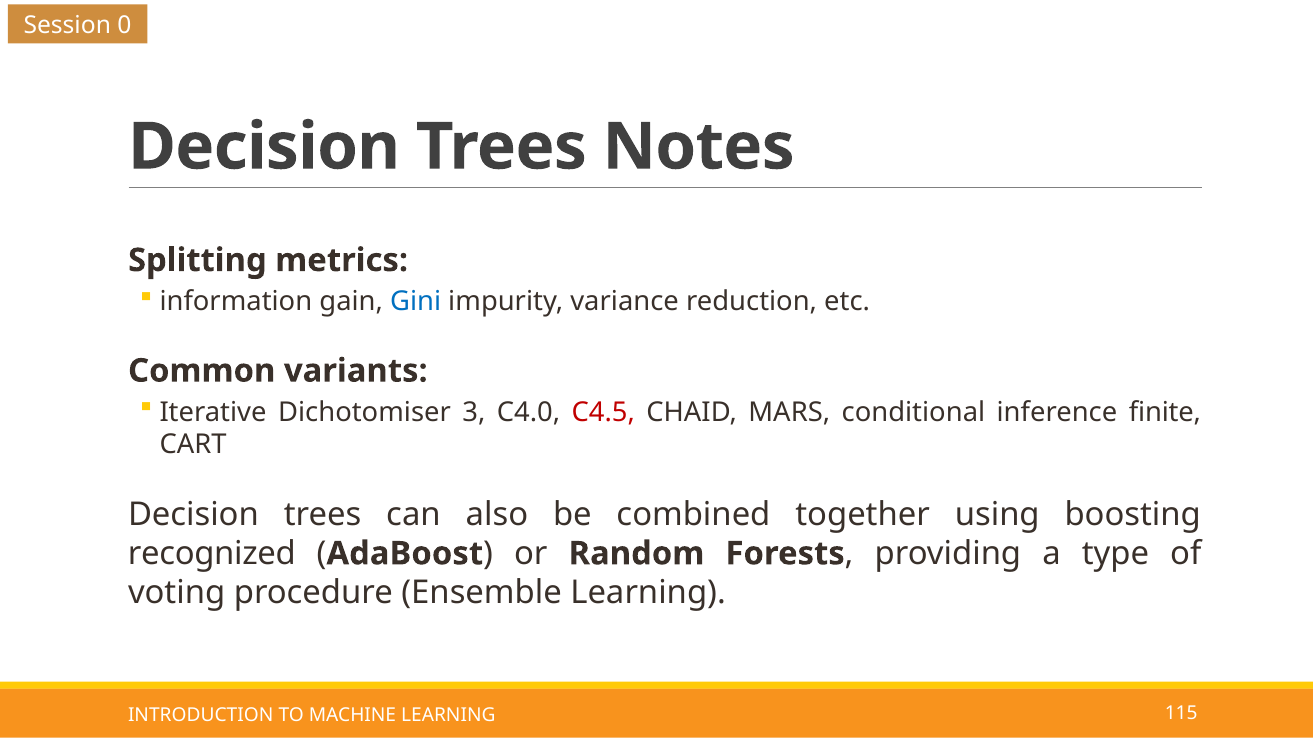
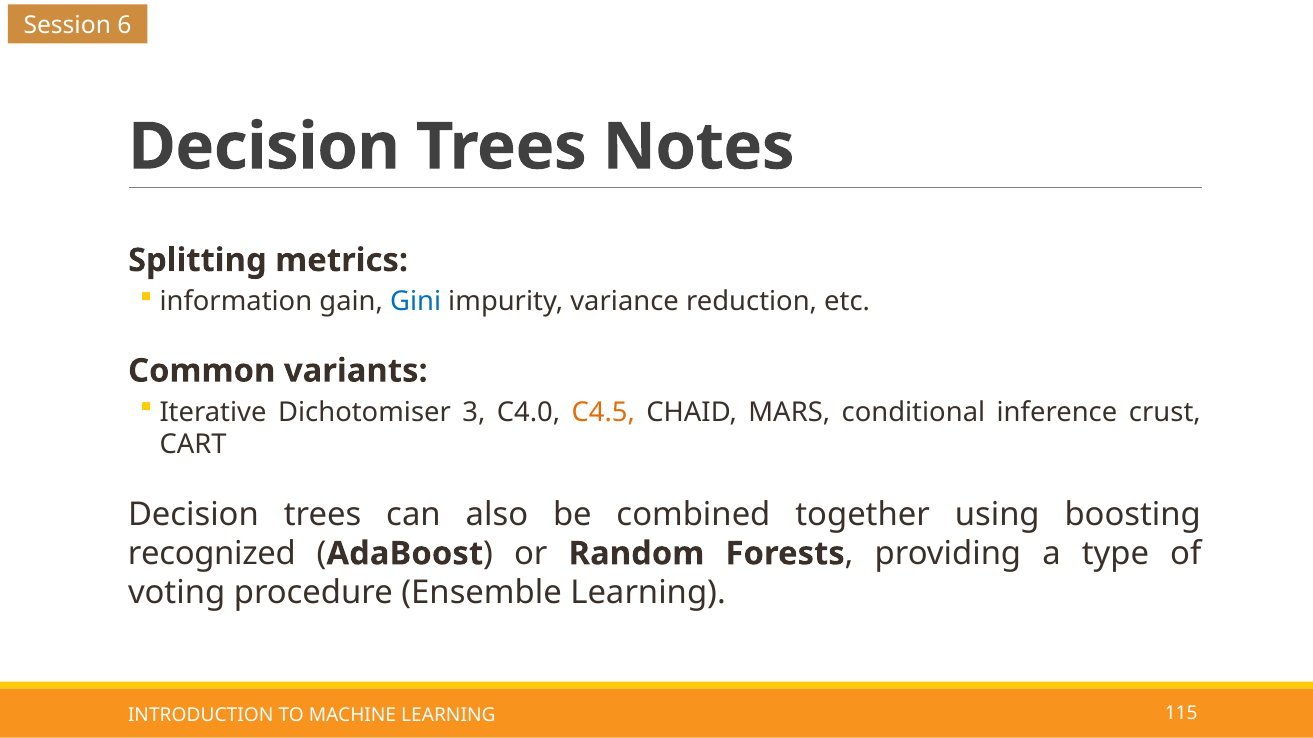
0: 0 -> 6 (124, 26)
C4.5 colour: red -> orange (603, 412)
finite: finite -> crust (1165, 412)
